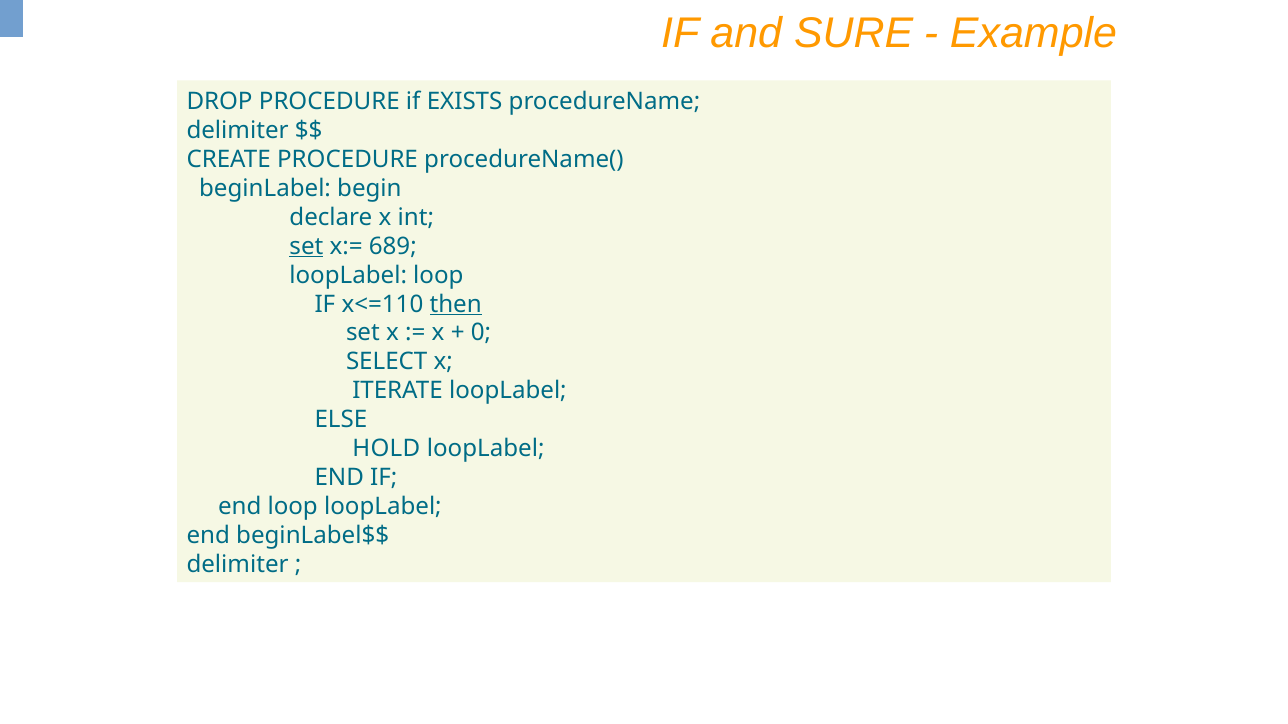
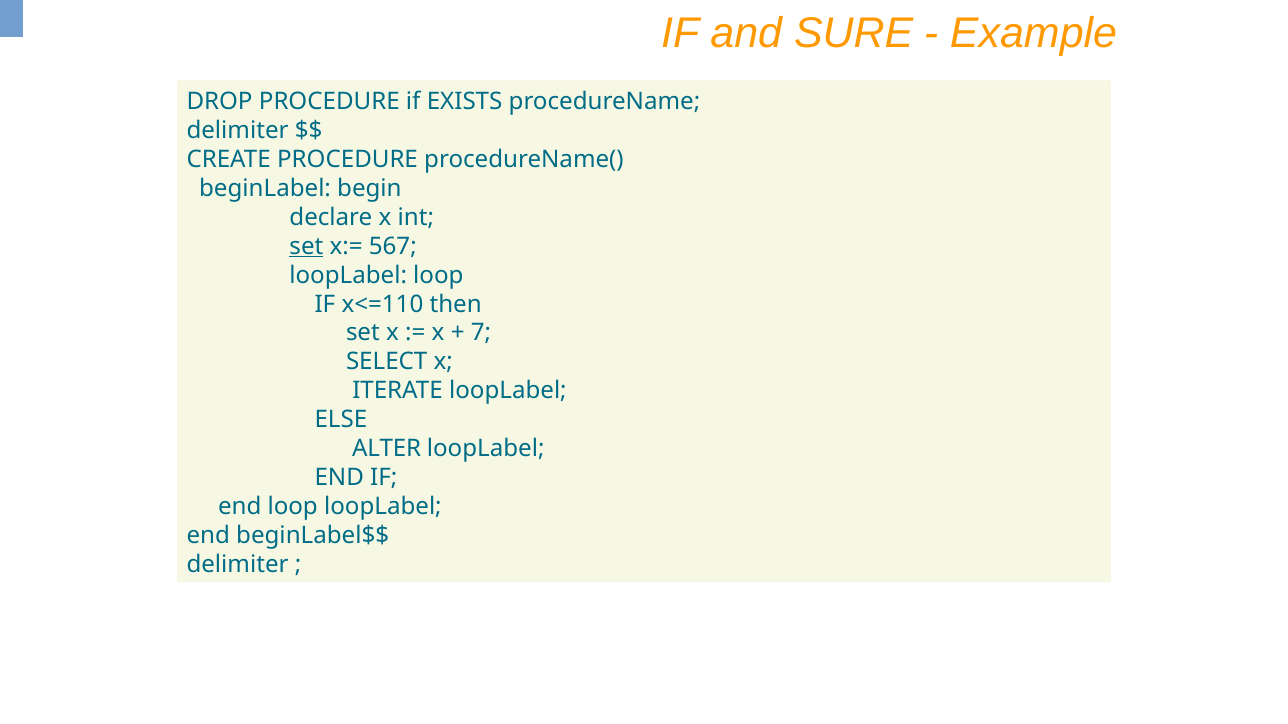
689: 689 -> 567 (393, 246)
then underline: present -> none (456, 304)
0: 0 -> 7 (481, 333)
HOLD: HOLD -> ALTER (387, 449)
